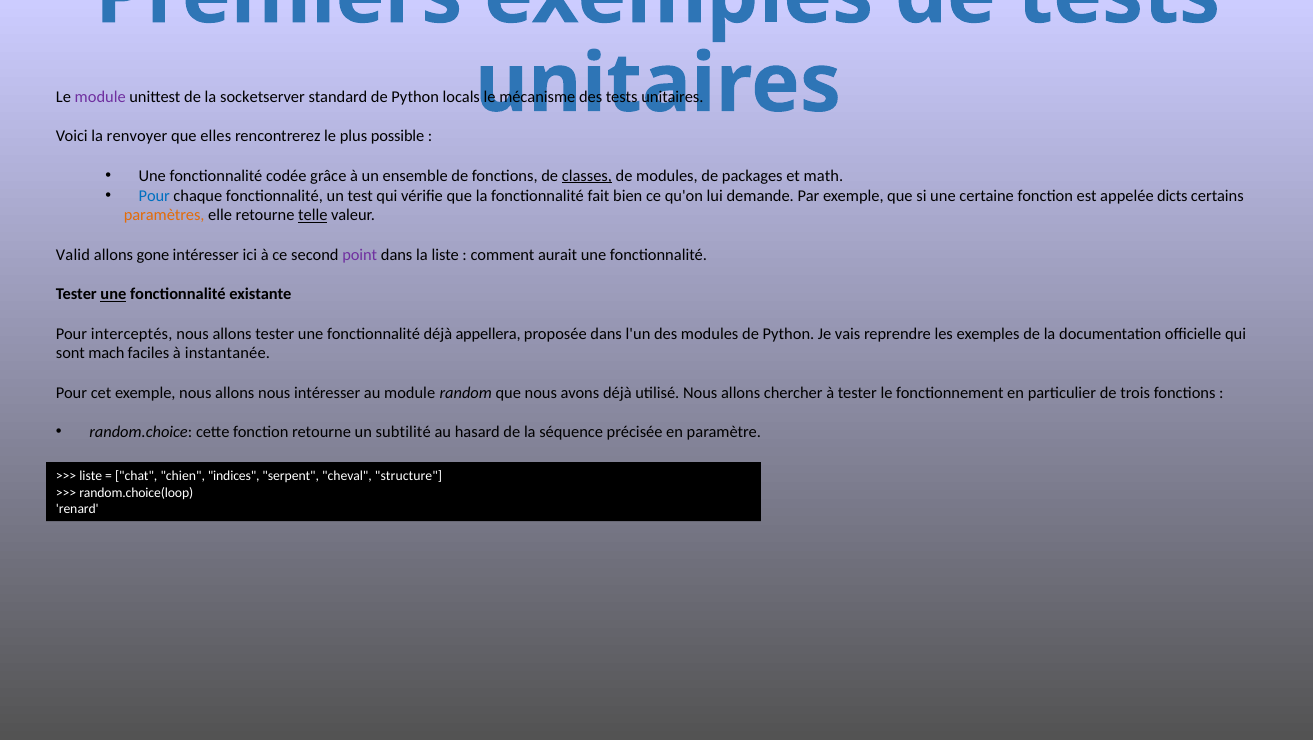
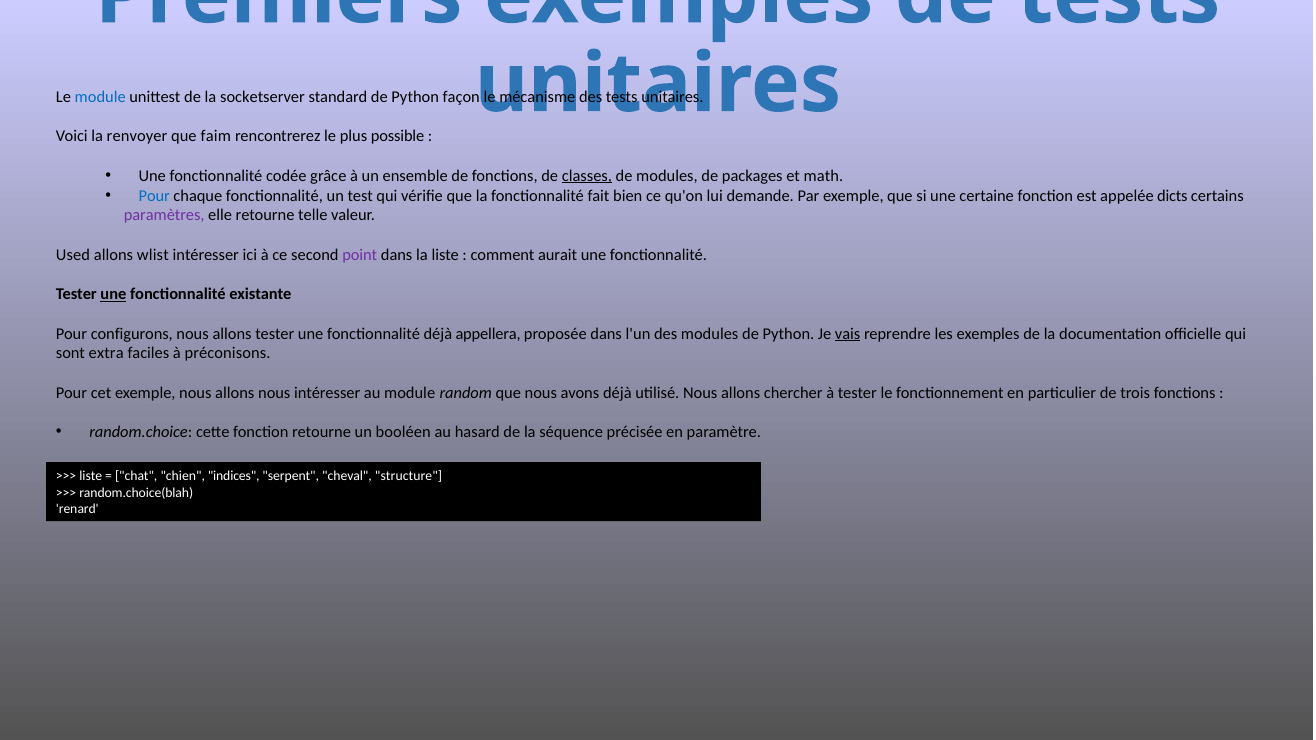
module colour: purple -> blue (100, 97)
locals: locals -> façon (461, 97)
elles: elles -> faim (216, 136)
paramètres colour: orange -> purple (164, 215)
telle underline: present -> none (313, 215)
Valid: Valid -> Used (73, 255)
gone: gone -> wlist (153, 255)
interceptés: interceptés -> configurons (132, 334)
vais underline: none -> present (848, 334)
mach: mach -> extra (106, 354)
instantanée: instantanée -> préconisons (228, 354)
subtilité: subtilité -> booléen (403, 433)
random.choice(loop: random.choice(loop -> random.choice(blah (136, 493)
